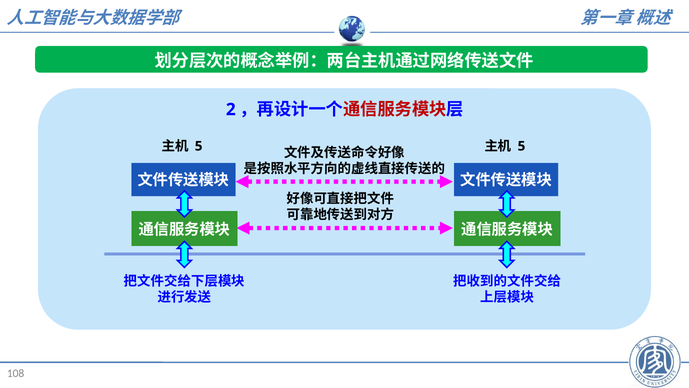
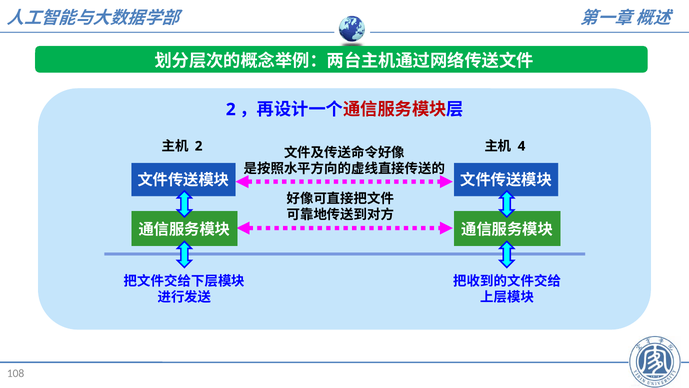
5: 5 -> 2 (199, 146)
5: 5 -> 4 (521, 146)
